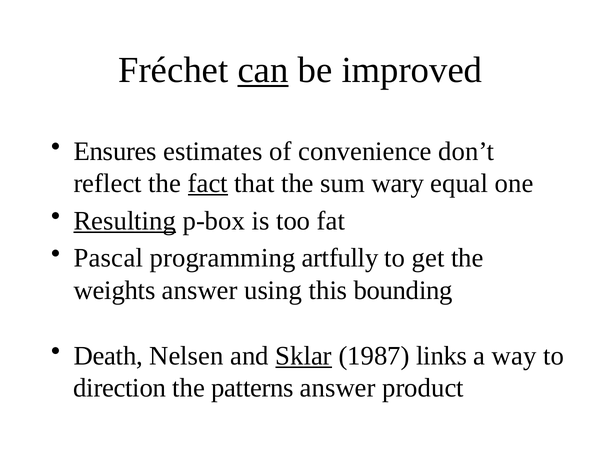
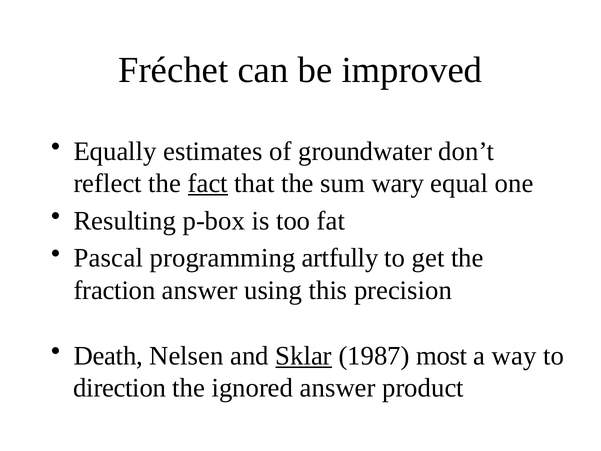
can underline: present -> none (263, 70)
Ensures: Ensures -> Equally (115, 151)
convenience: convenience -> groundwater (365, 151)
Resulting underline: present -> none (125, 221)
weights: weights -> fraction (115, 290)
bounding: bounding -> precision (403, 290)
links: links -> most (442, 355)
patterns: patterns -> ignored (252, 388)
